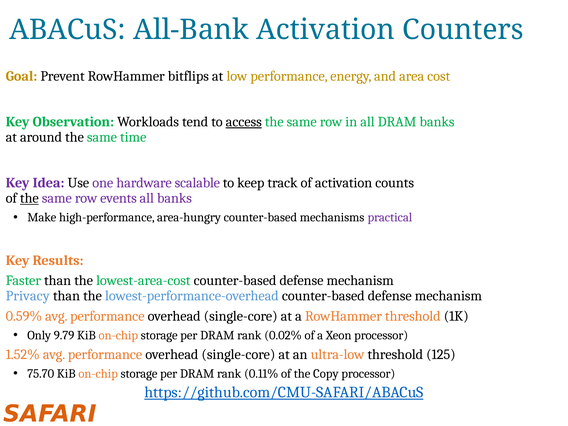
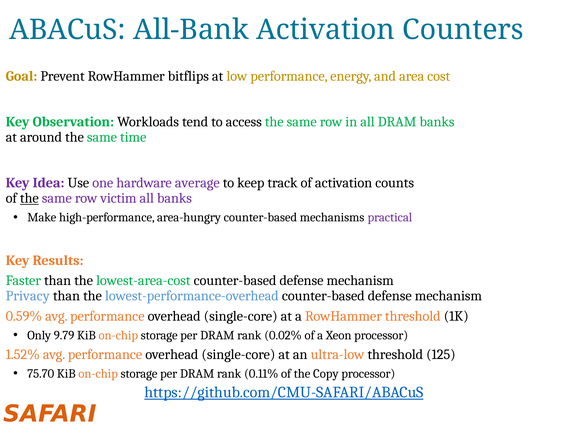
access underline: present -> none (244, 122)
scalable: scalable -> average (197, 183)
events: events -> victim (118, 198)
